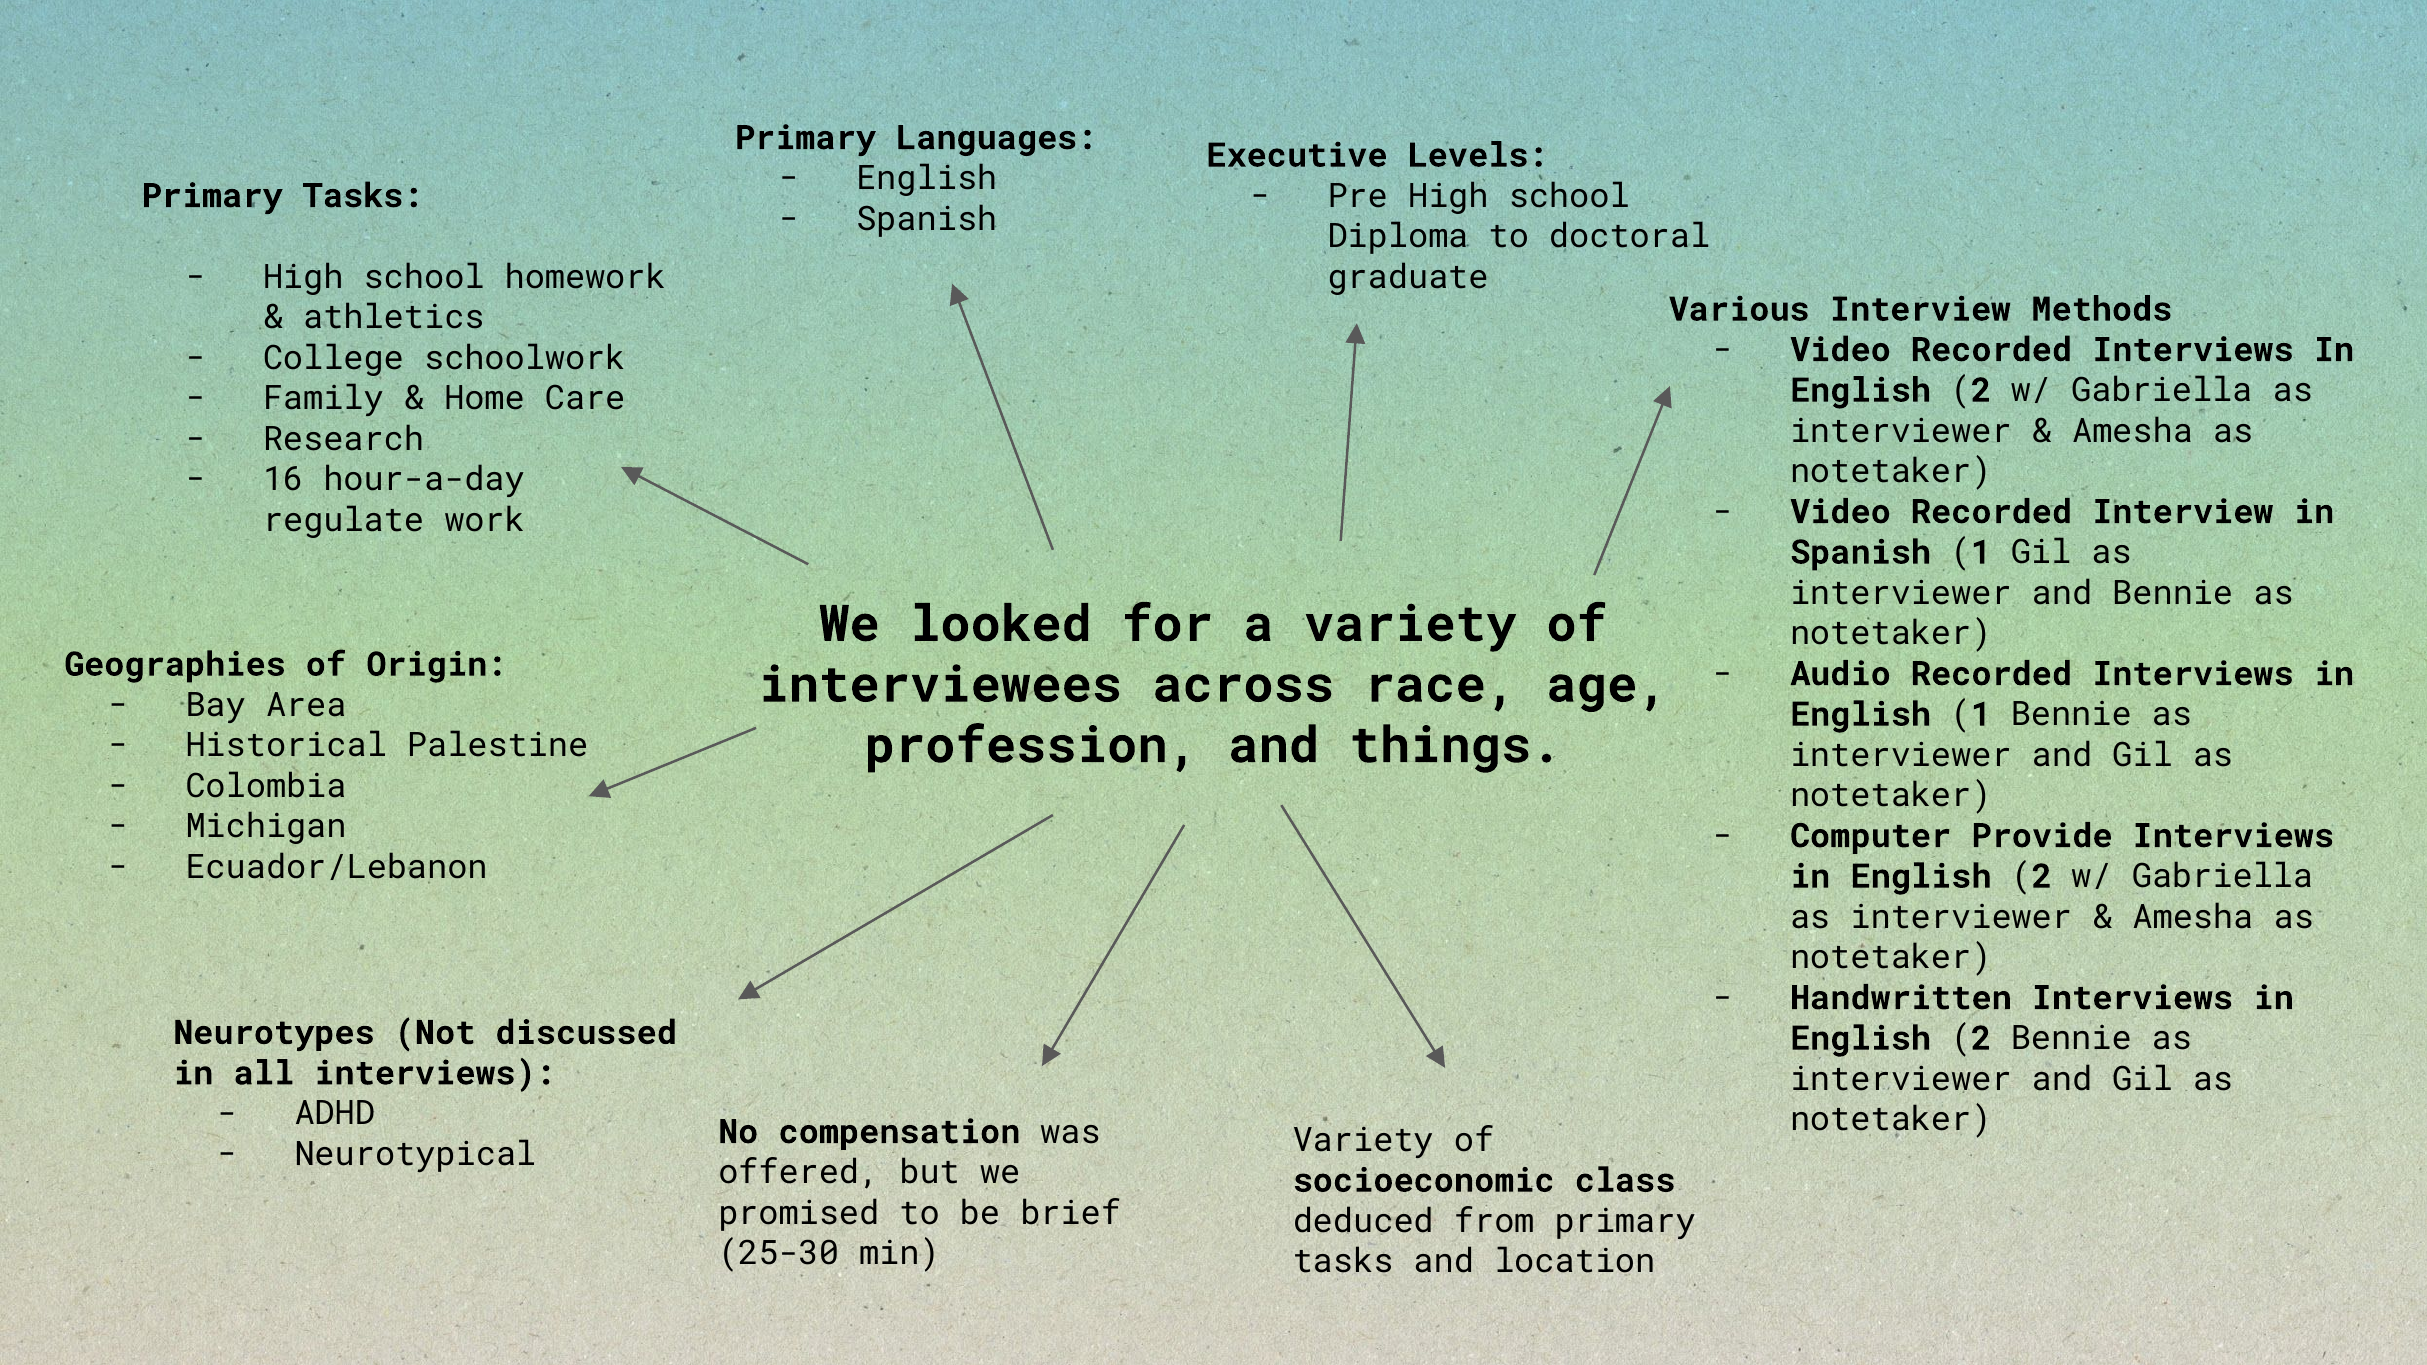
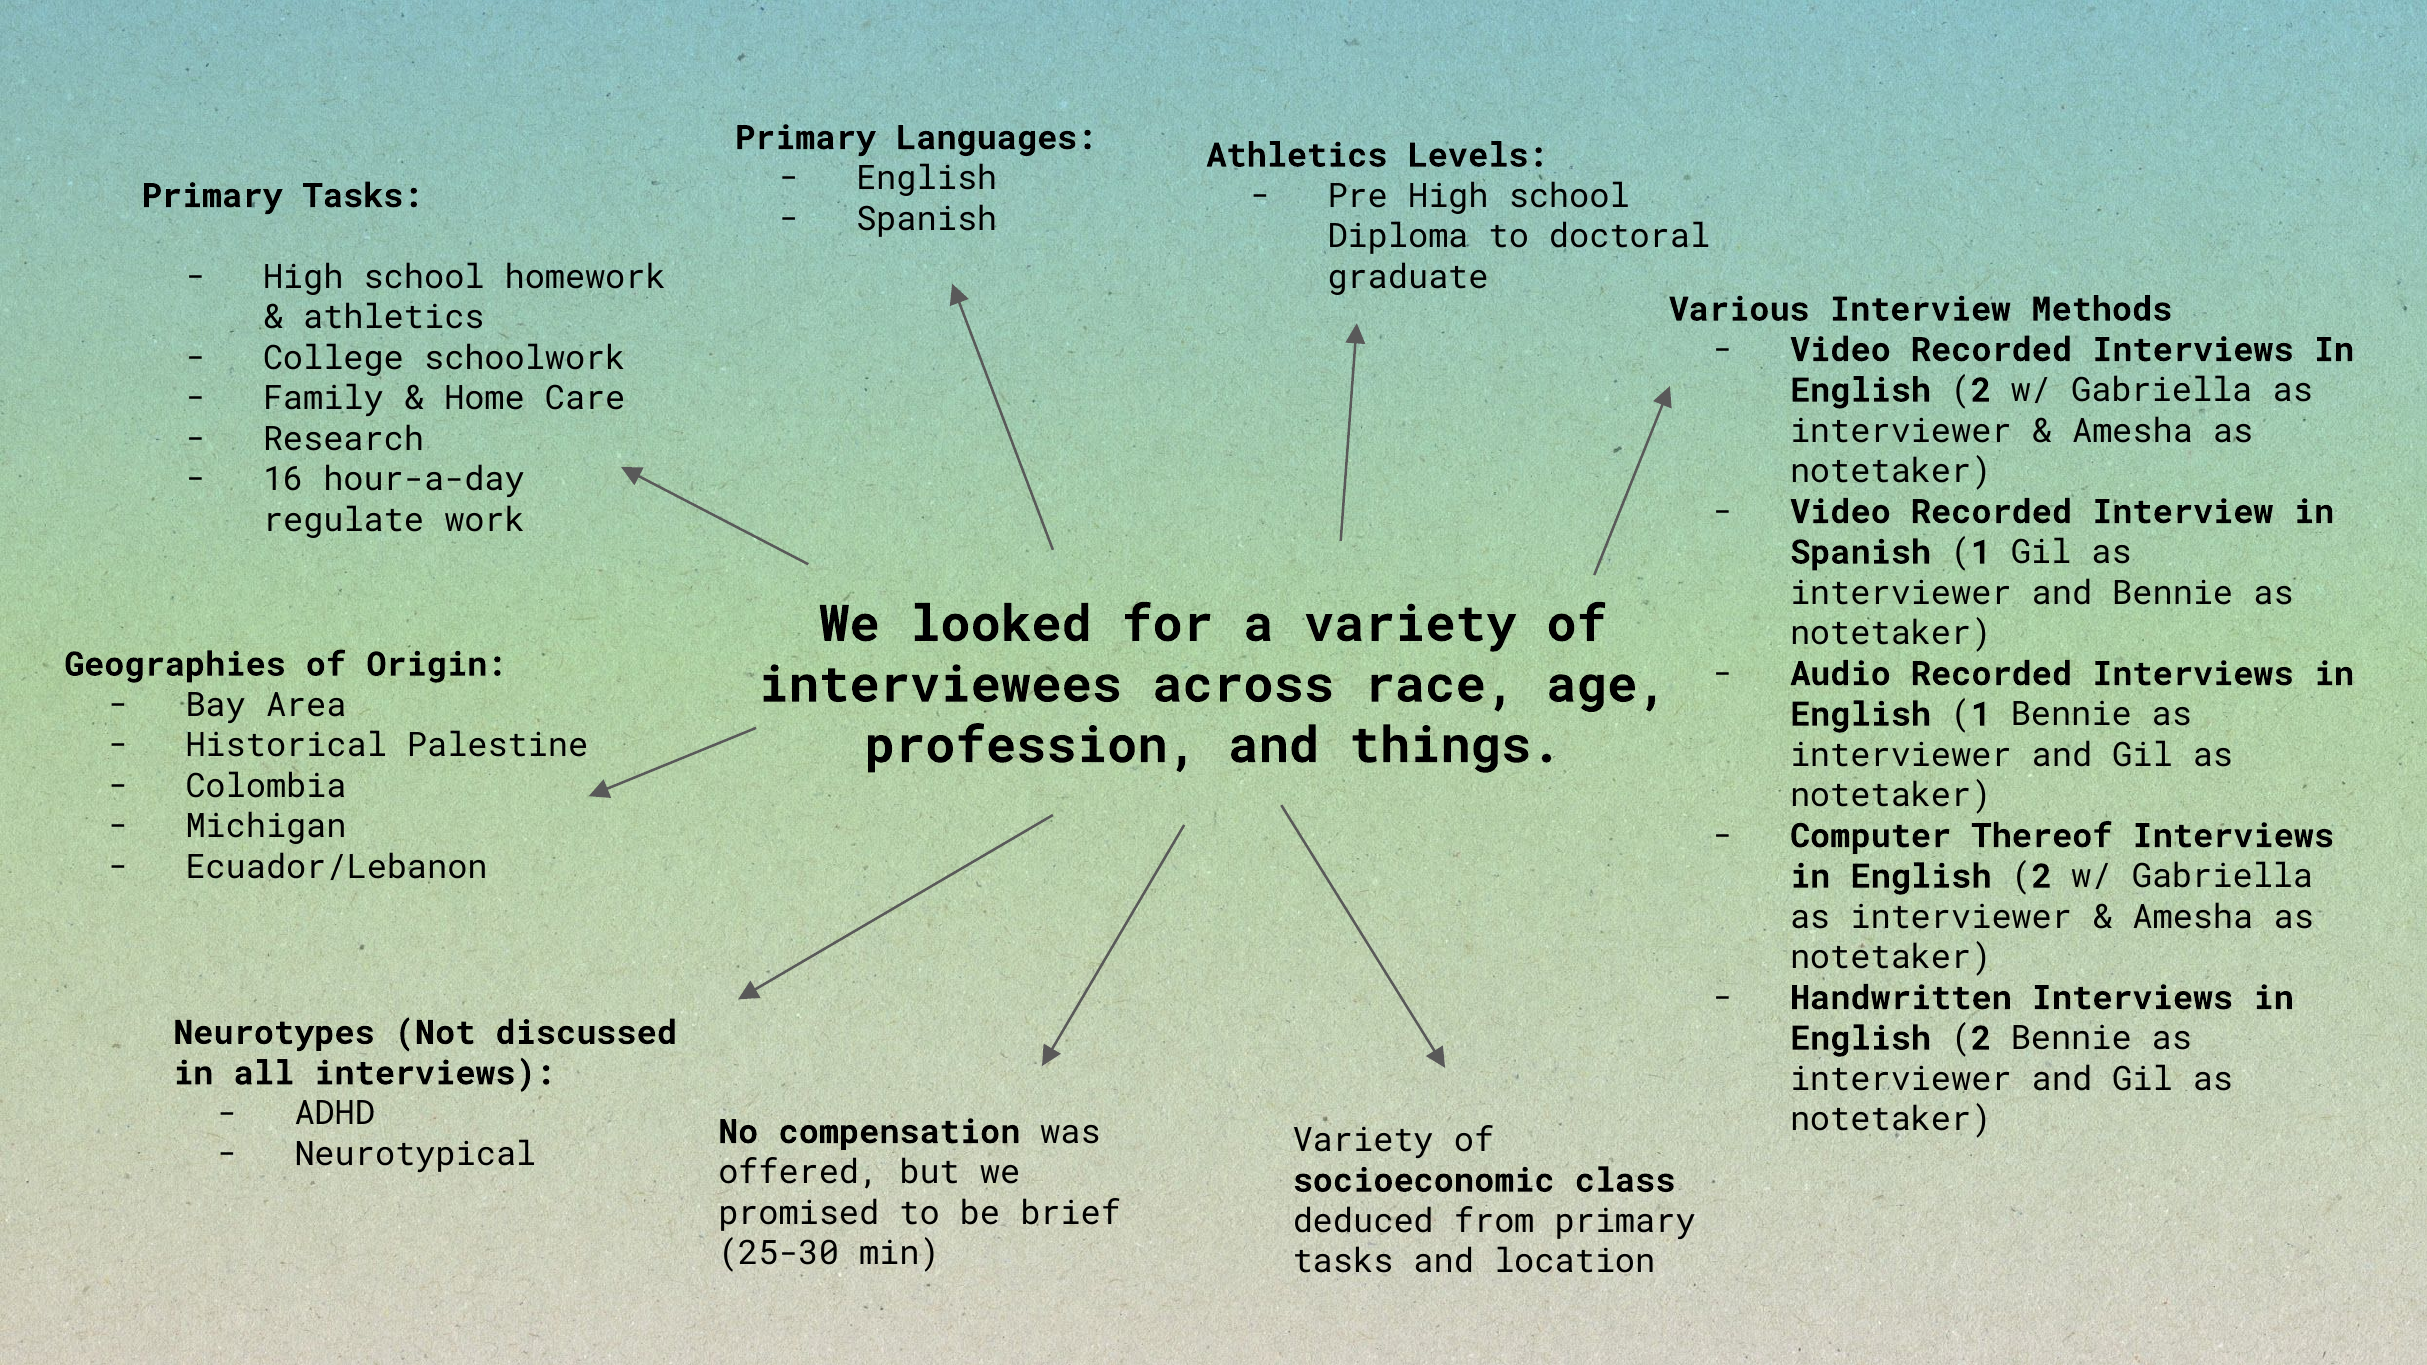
Executive: Executive -> Athletics (1297, 155)
Provide: Provide -> Thereof (2042, 836)
